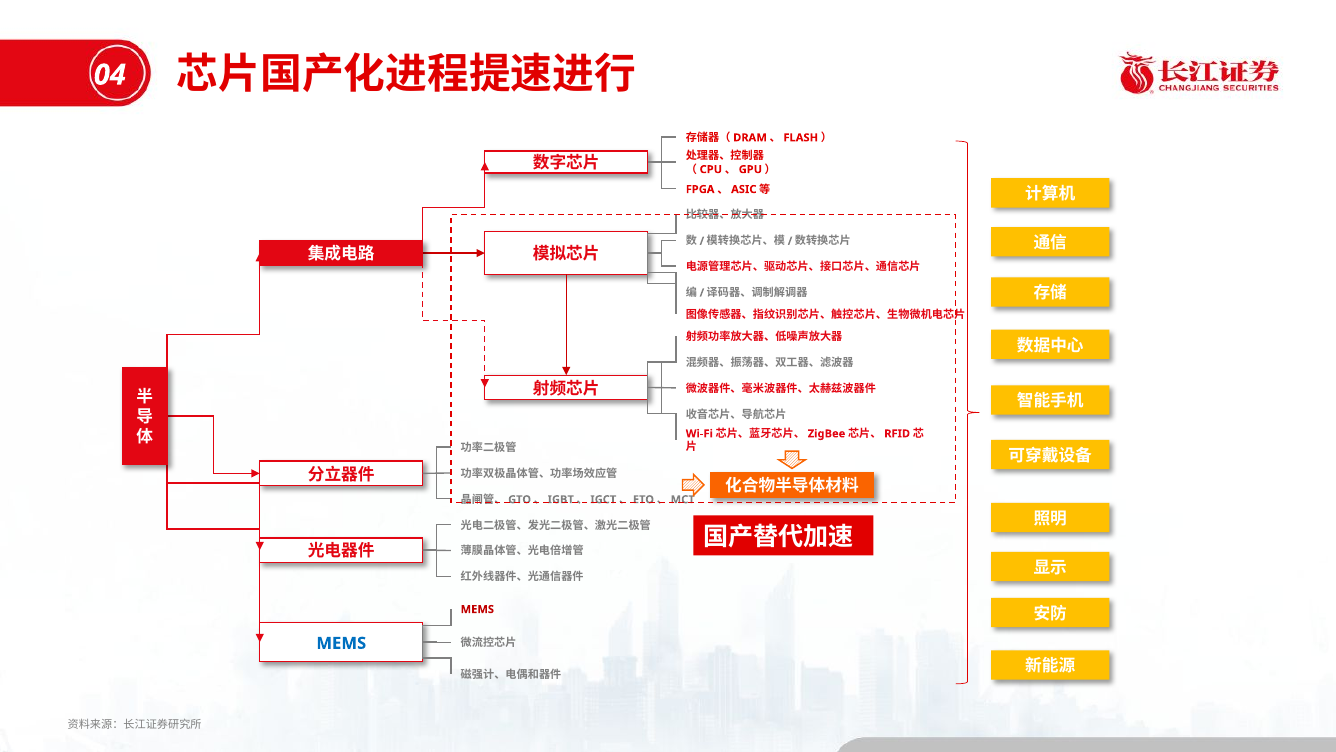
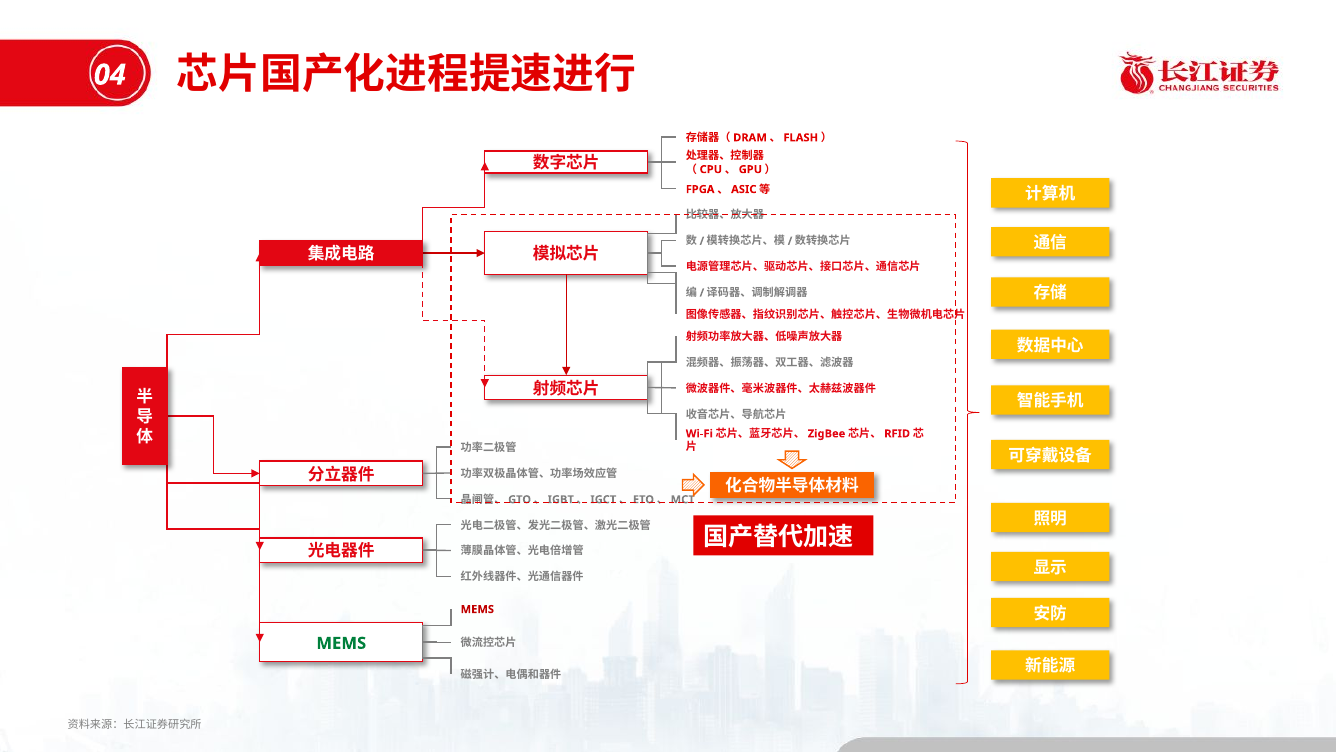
MEMS colour: blue -> green (341, 643)
